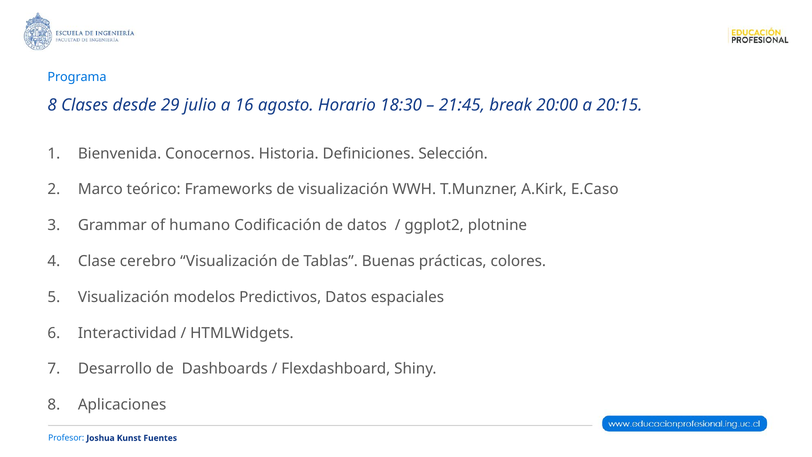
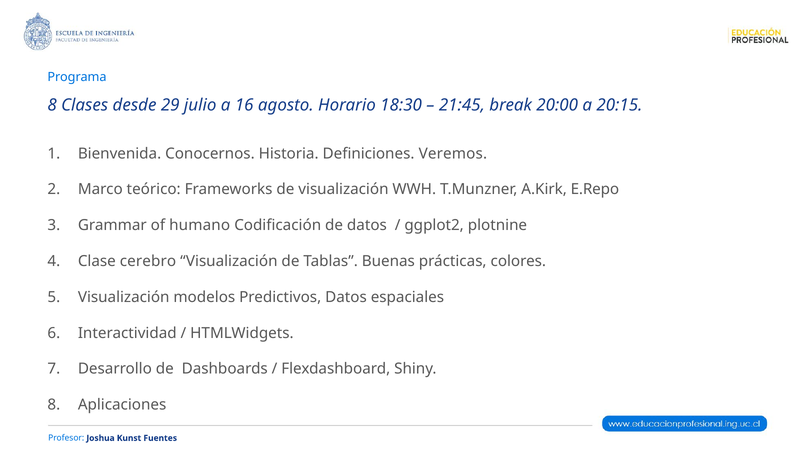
Selección: Selección -> Veremos (453, 153)
E.Caso: E.Caso -> E.Repo (595, 189)
